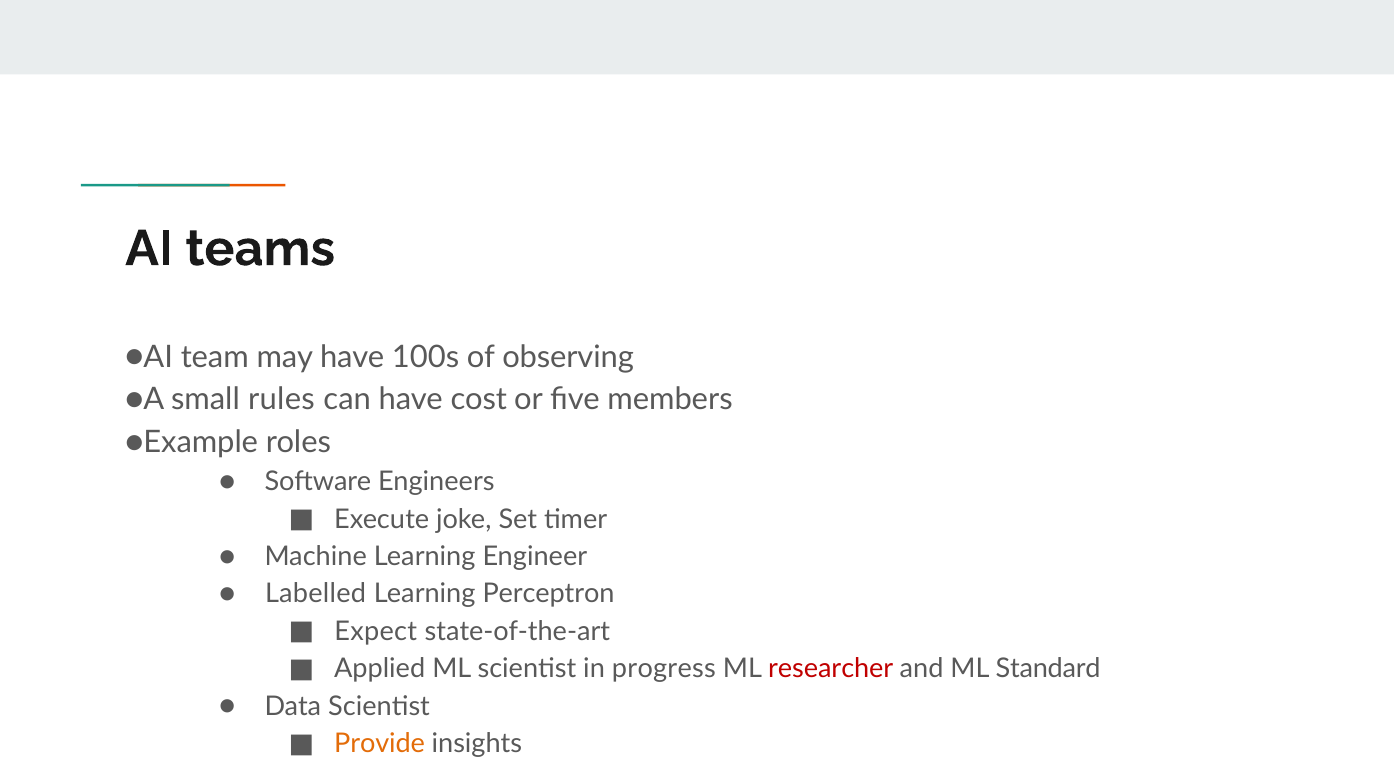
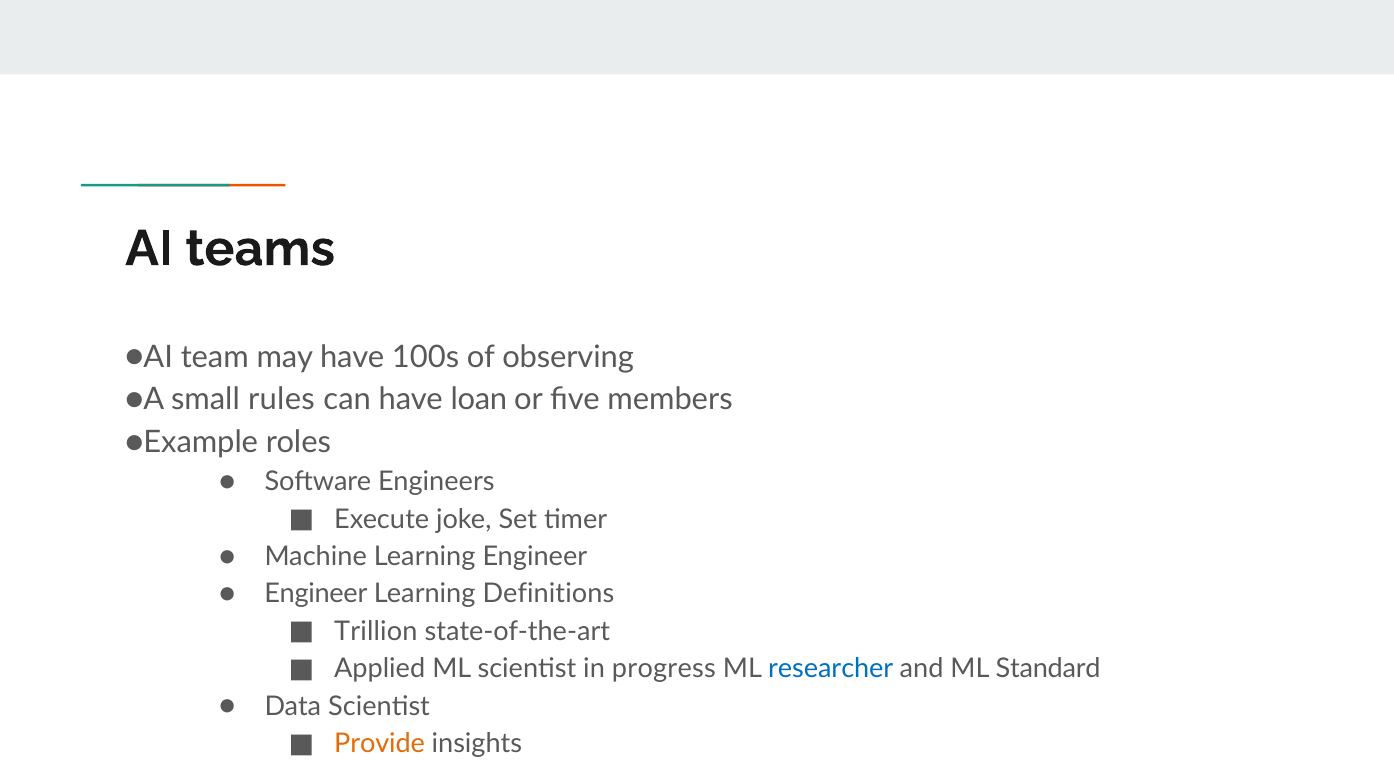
cost: cost -> loan (479, 400)
Labelled: Labelled -> Engineer (316, 594)
Perceptron: Perceptron -> Definitions (548, 594)
Expect: Expect -> Trillion (376, 631)
researcher colour: red -> blue (831, 669)
